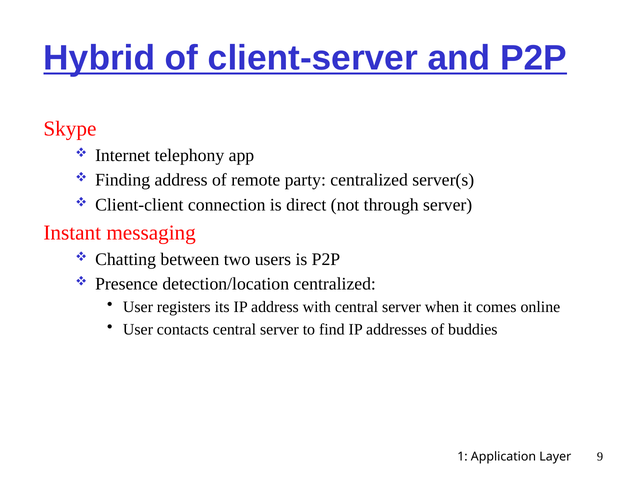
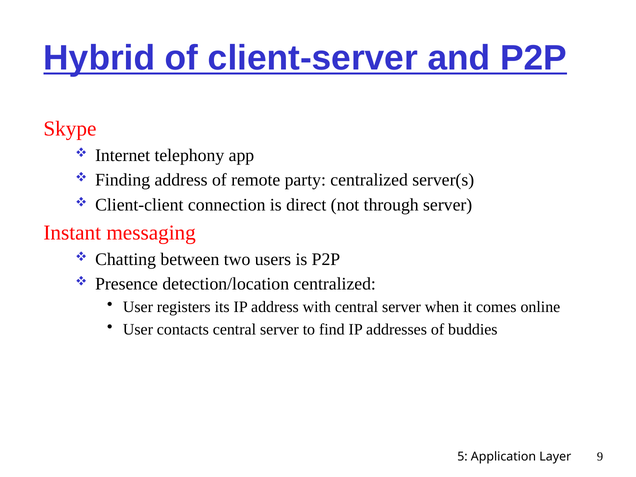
1: 1 -> 5 (462, 457)
